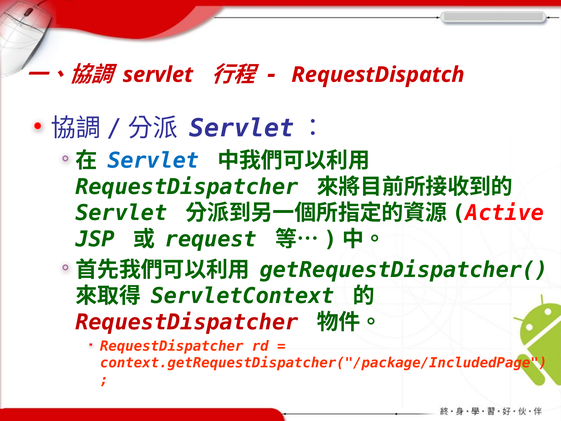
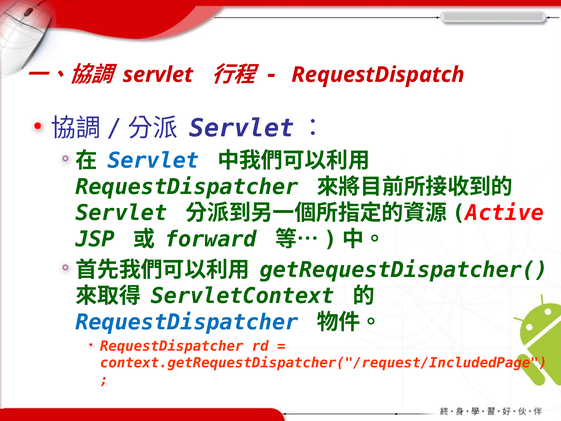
request: request -> forward (211, 239)
RequestDispatcher colour: red -> blue (187, 322)
context.getRequestDispatcher("/package/IncludedPage: context.getRequestDispatcher("/package/IncludedPage -> context.getRequestDispatcher("/request/IncludedPage (324, 363)
